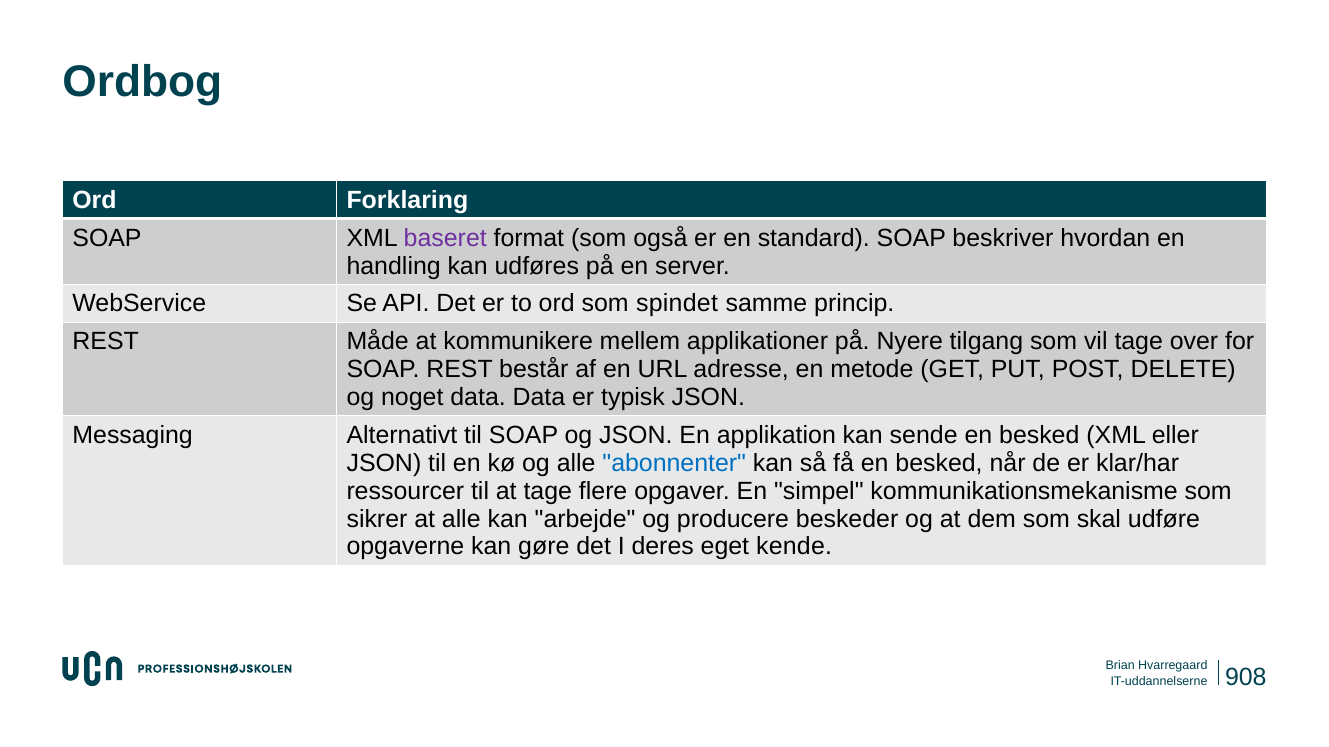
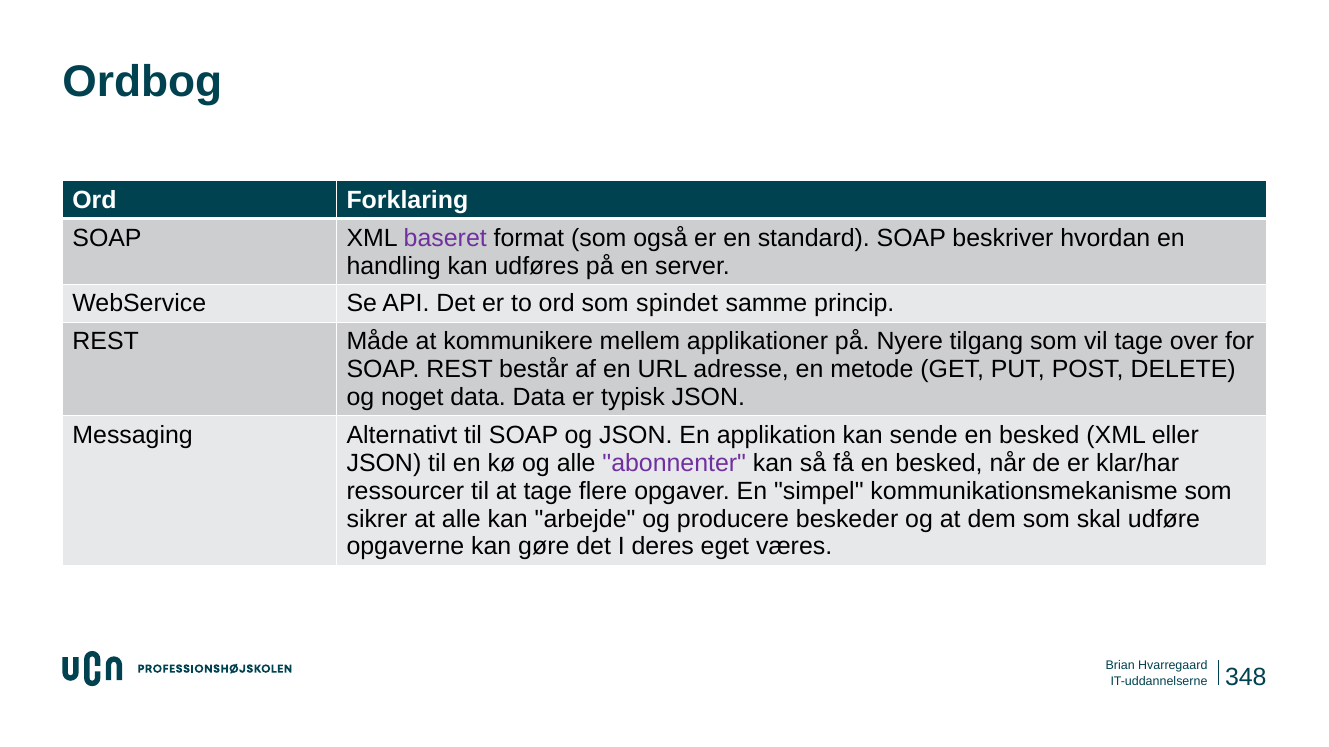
abonnenter colour: blue -> purple (674, 463)
kende: kende -> væres (794, 547)
908: 908 -> 348 (1246, 678)
